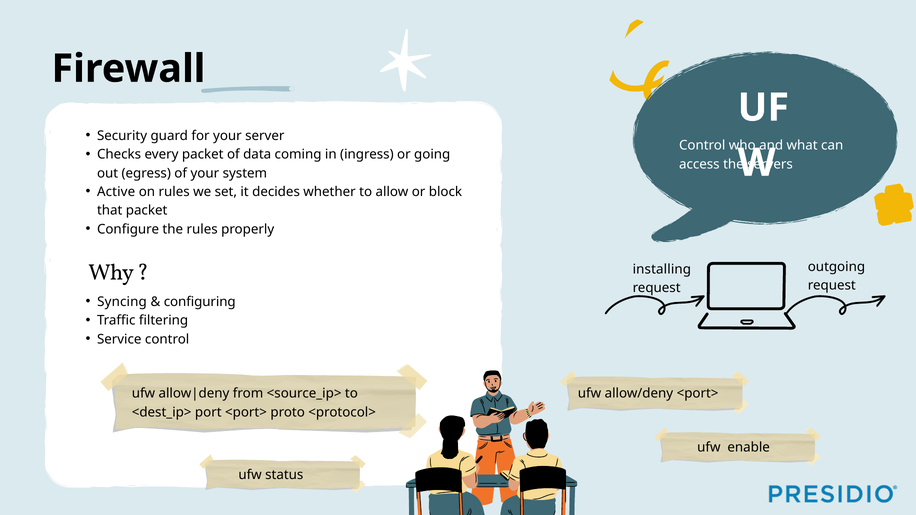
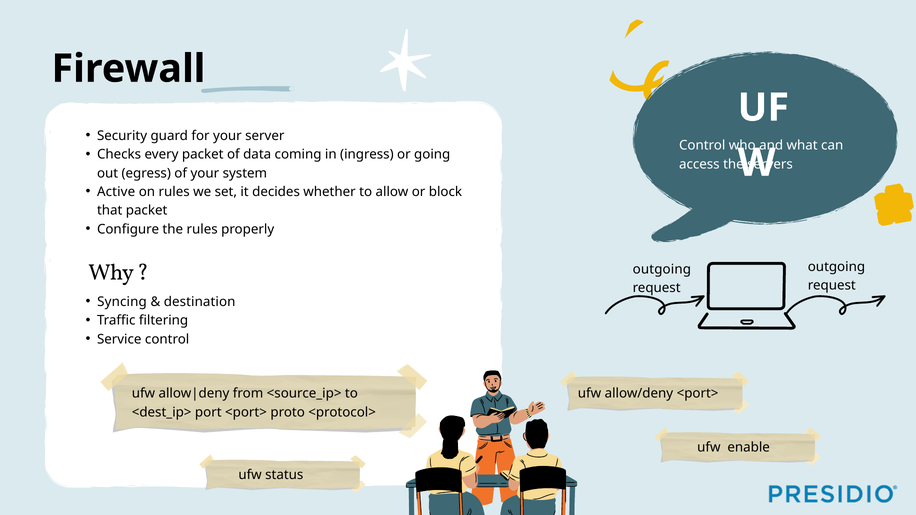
installing: installing -> outgoing (662, 269)
configuring: configuring -> destination (200, 302)
